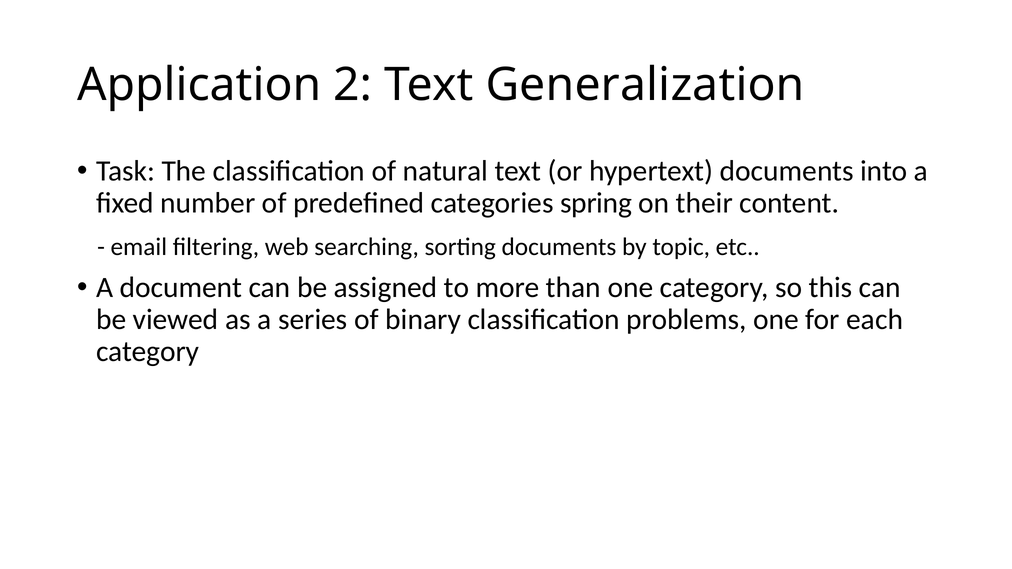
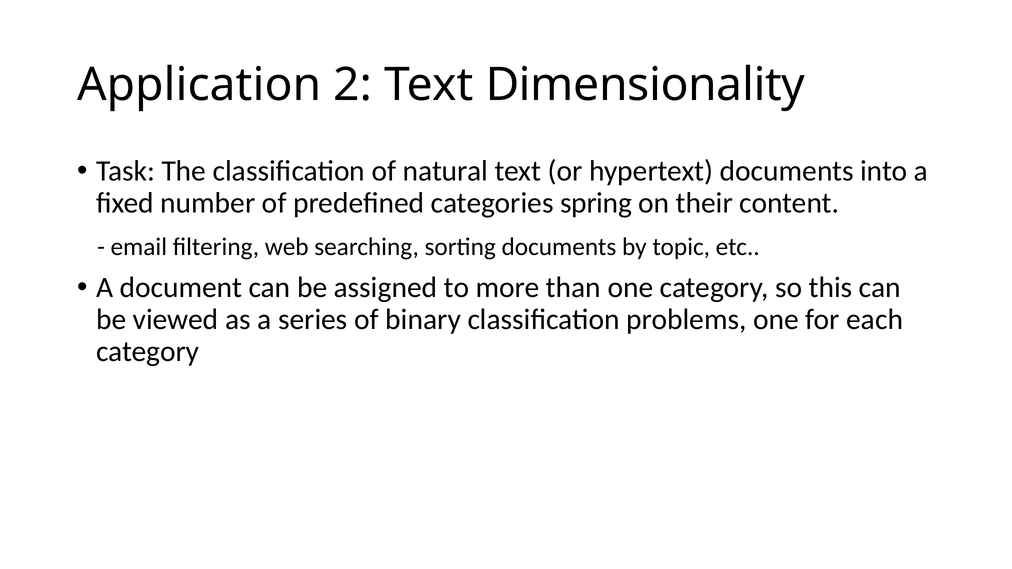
Generalization: Generalization -> Dimensionality (645, 85)
